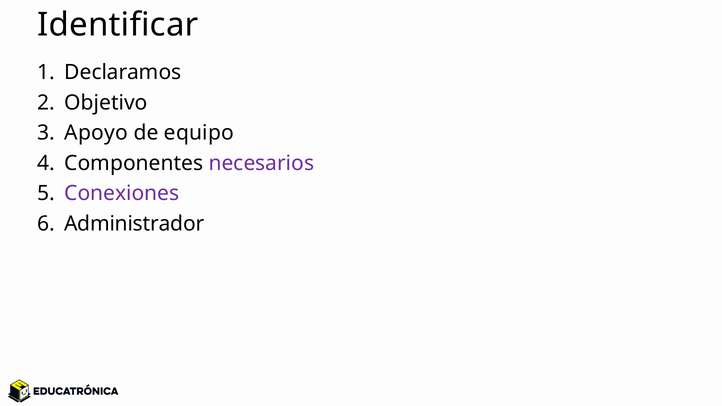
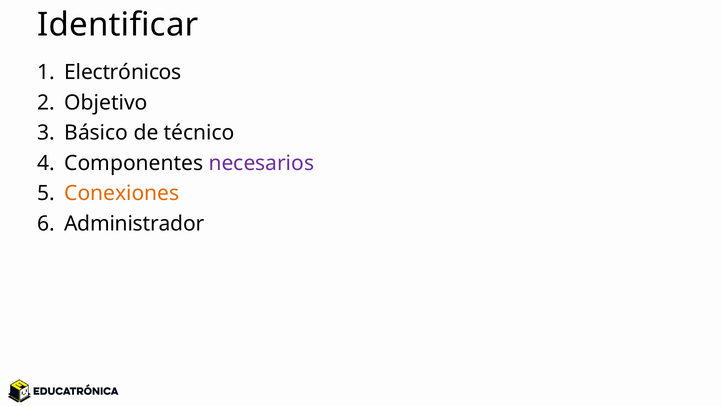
Declaramos: Declaramos -> Electrónicos (123, 73)
Apoyo: Apoyo -> Básico (96, 133)
equipo: equipo -> técnico (199, 133)
Conexiones colour: purple -> orange (122, 193)
